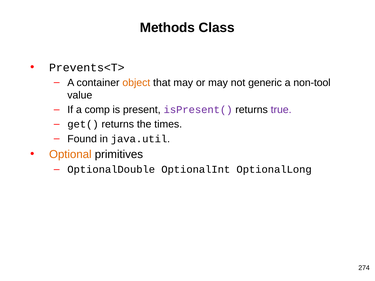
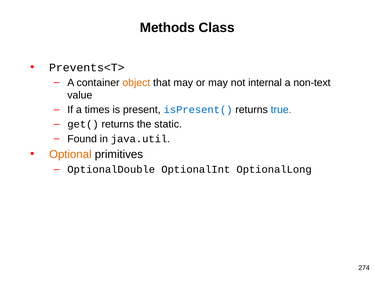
generic: generic -> internal (265, 83)
non-tool: non-tool -> non-text (312, 83)
comp: comp -> times (97, 110)
isPresent( colour: purple -> blue (198, 110)
true colour: purple -> blue (281, 110)
times: times -> static (168, 124)
